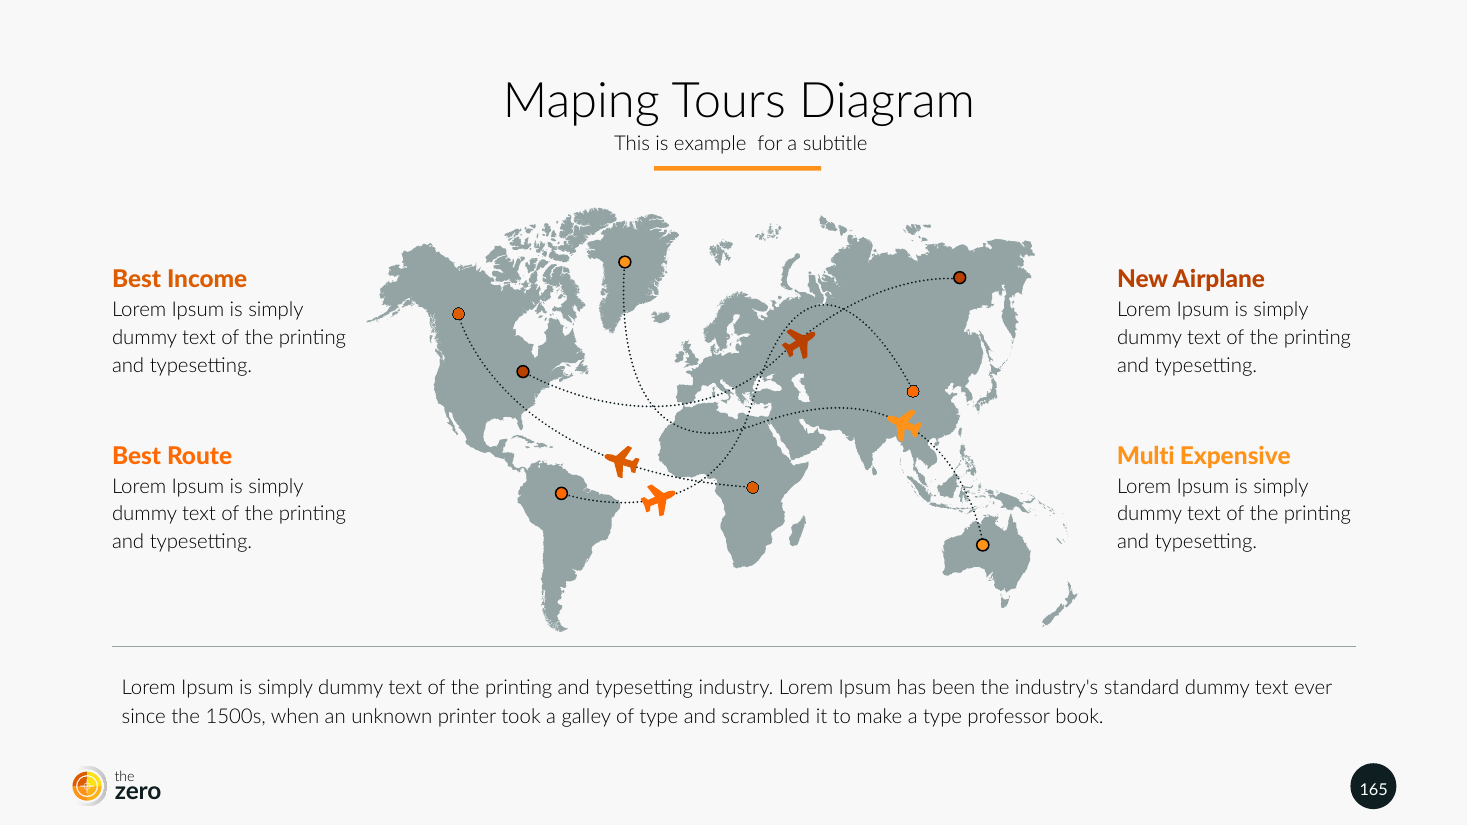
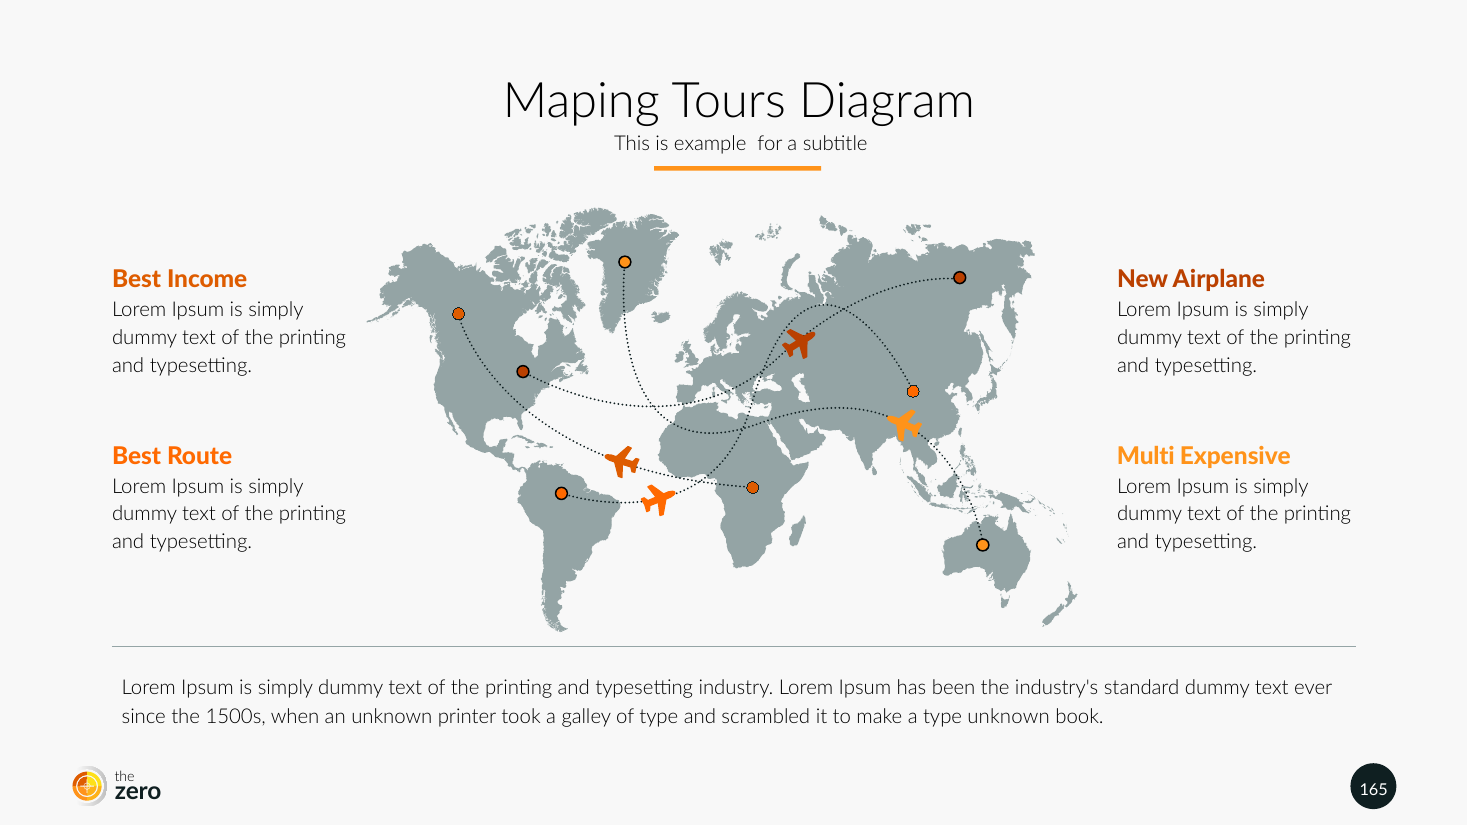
type professor: professor -> unknown (1009, 717)
